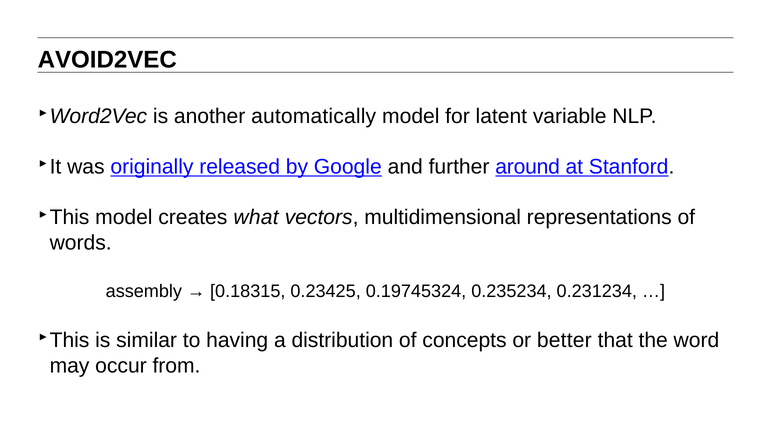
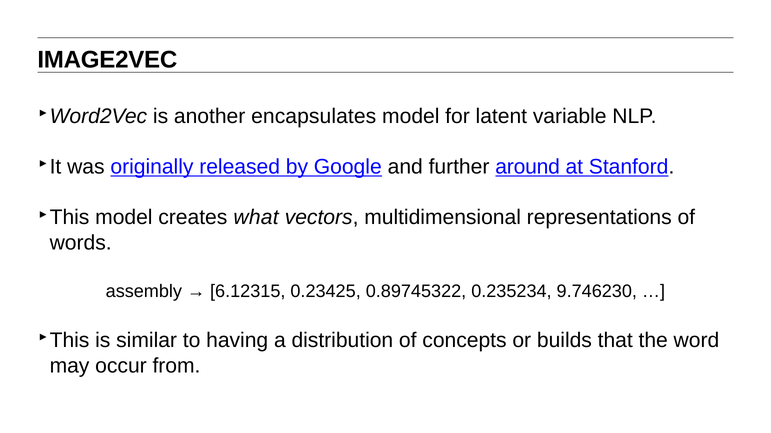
AVOID2VEC: AVOID2VEC -> IMAGE2VEC (107, 60)
automatically: automatically -> encapsulates (314, 116)
0.18315: 0.18315 -> 6.12315 (248, 291)
0.19745324: 0.19745324 -> 0.89745322 (416, 291)
0.231234: 0.231234 -> 9.746230 (597, 291)
better: better -> builds (564, 340)
